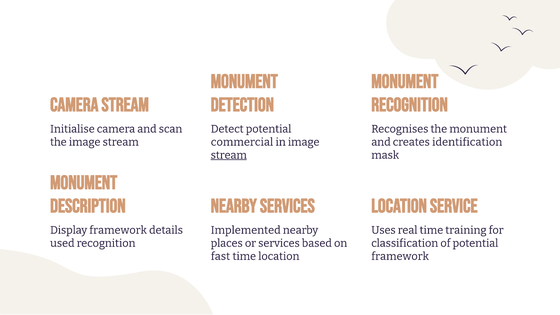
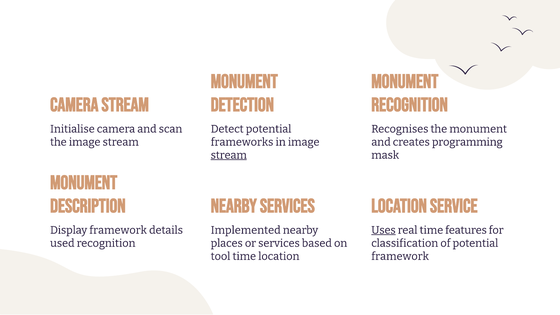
commercial: commercial -> frameworks (242, 142)
identification: identification -> programming (467, 142)
Uses underline: none -> present (383, 230)
training: training -> features (466, 230)
fast: fast -> tool (221, 256)
